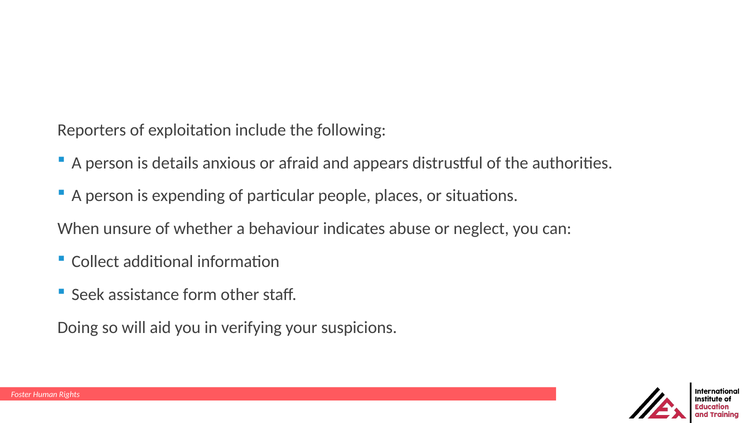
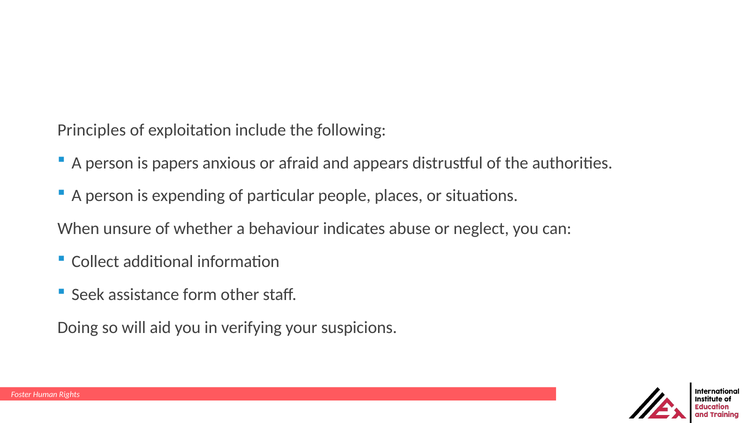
Reporters: Reporters -> Principles (92, 130)
details: details -> papers (175, 163)
